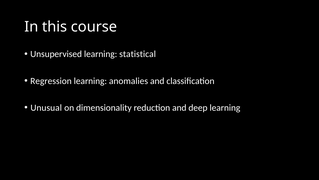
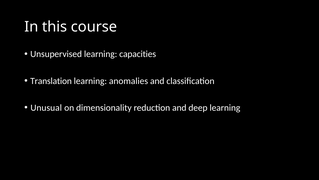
statistical: statistical -> capacities (138, 54)
Regression: Regression -> Translation (51, 81)
